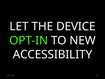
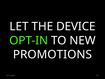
ACCESSIBILITY: ACCESSIBILITY -> PROMOTIONS (52, 54)
